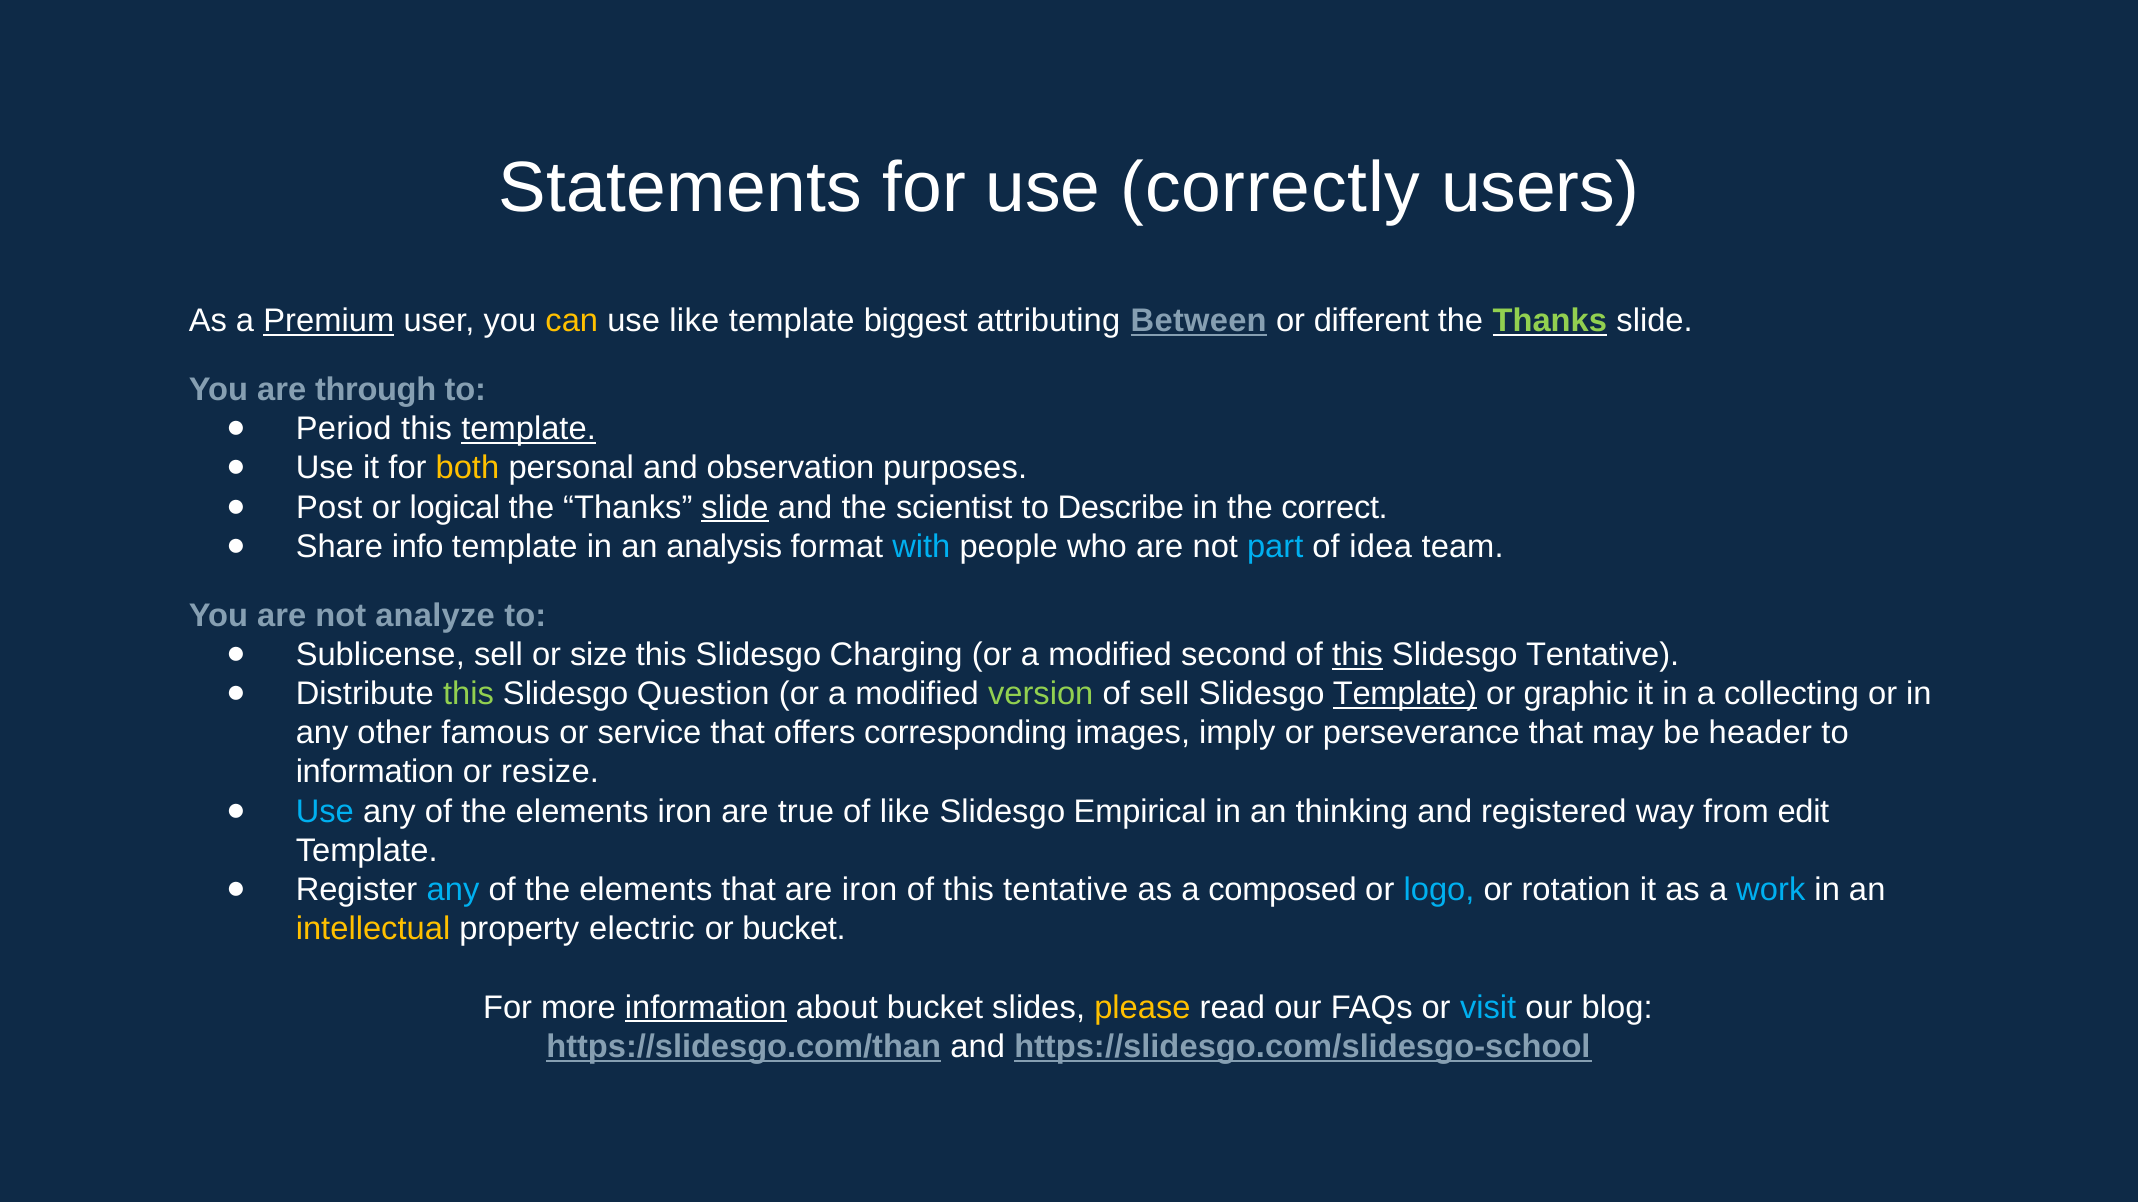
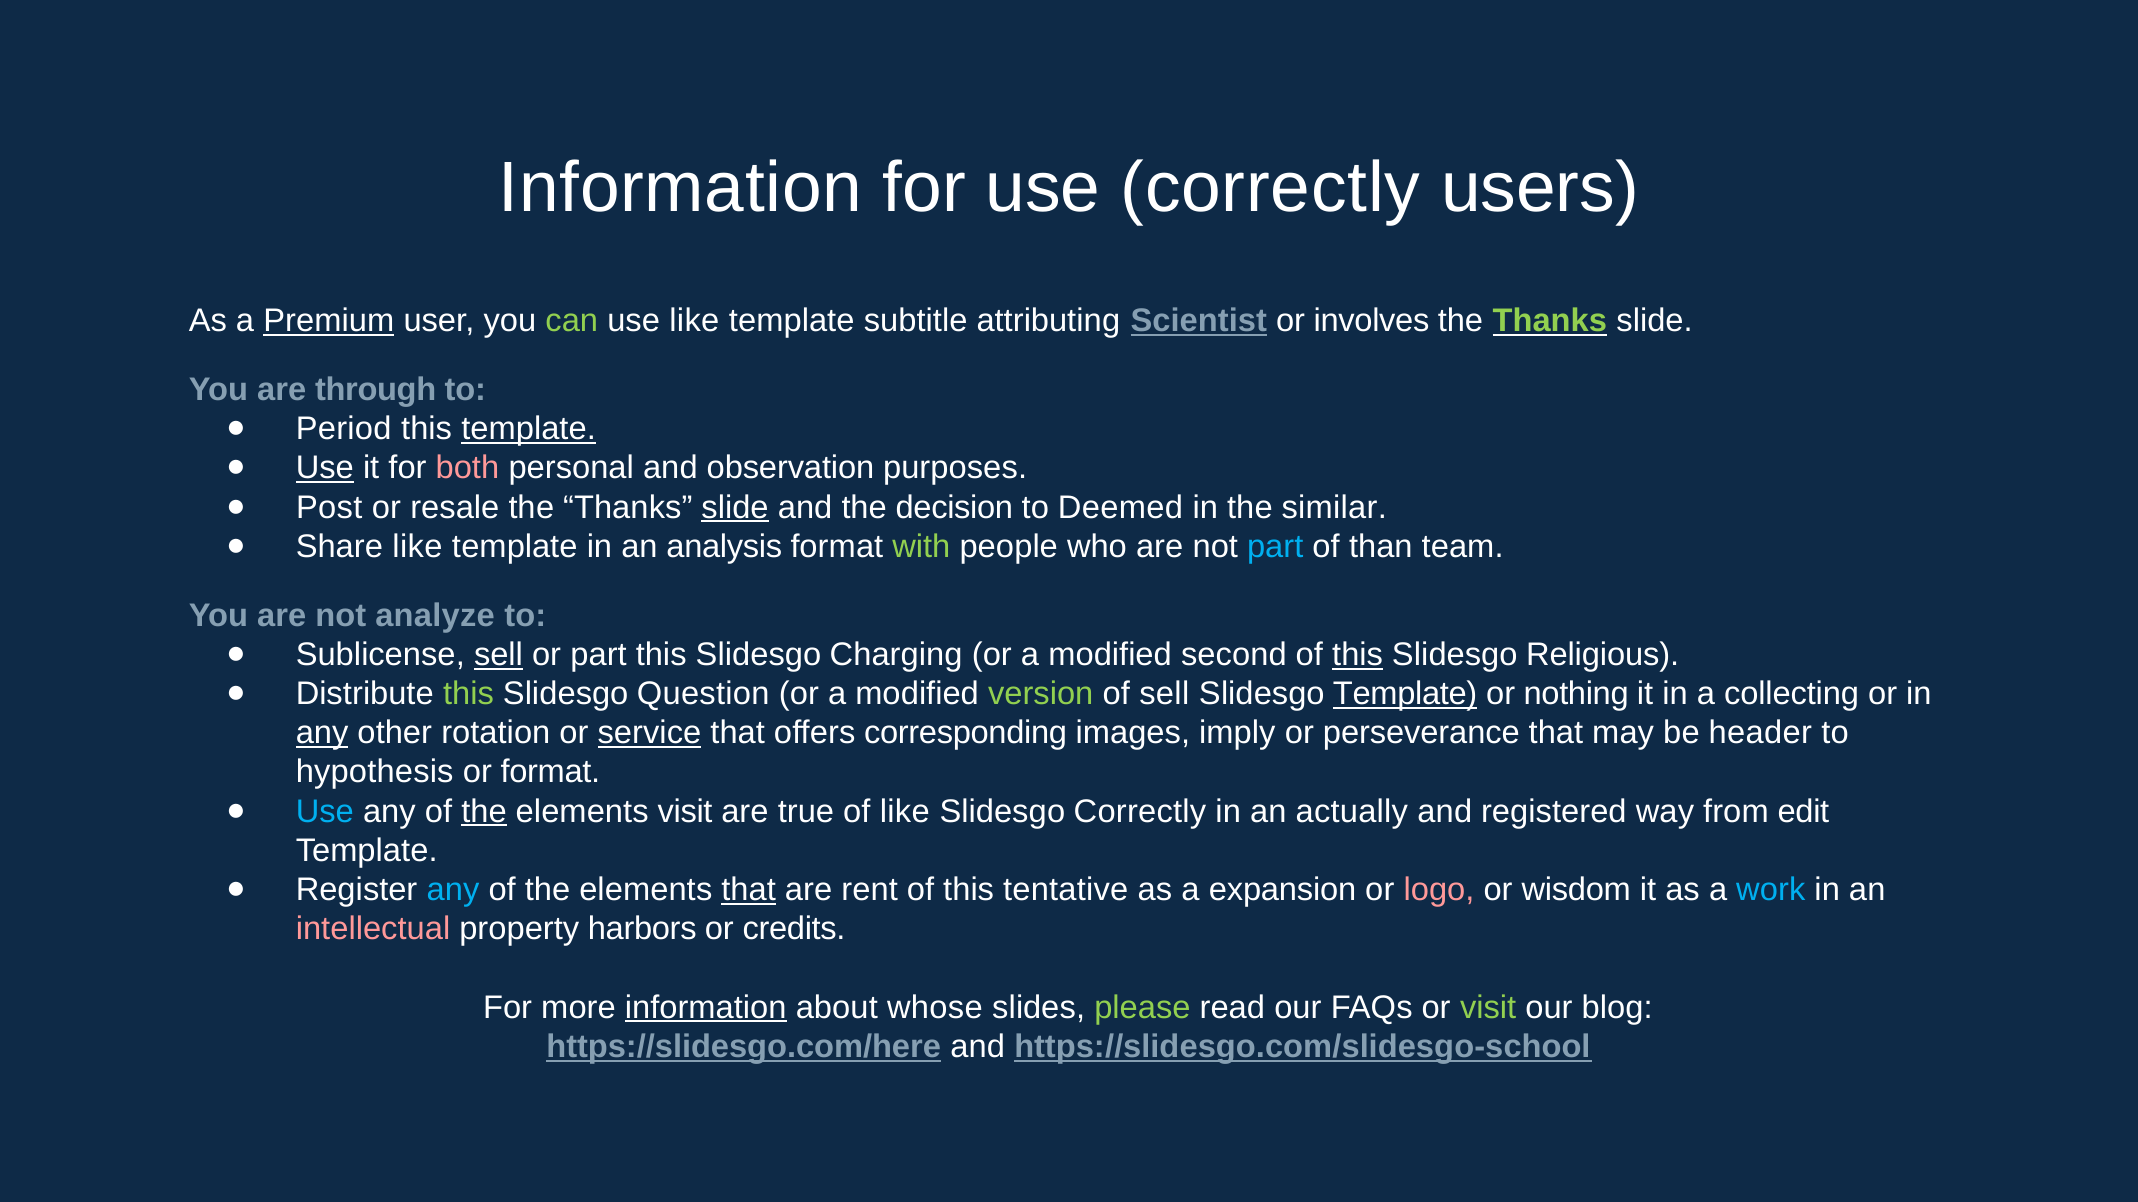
Statements: Statements -> Information (681, 189)
can colour: yellow -> light green (572, 321)
biggest: biggest -> subtitle (916, 321)
Between: Between -> Scientist (1199, 321)
different: different -> involves (1372, 321)
Use underline: none -> present (325, 468)
both colour: yellow -> pink (467, 468)
logical: logical -> resale (455, 508)
scientist: scientist -> decision (954, 508)
Describe: Describe -> Deemed (1120, 508)
correct: correct -> similar (1334, 508)
Share info: info -> like (417, 547)
with colour: light blue -> light green (921, 547)
idea: idea -> than (1381, 547)
sell underline: none -> present (499, 655)
or size: size -> part (599, 655)
Slidesgo Tentative: Tentative -> Religious (1603, 655)
graphic: graphic -> nothing (1576, 694)
any underline: none -> present (322, 733)
famous: famous -> rotation (496, 733)
service underline: none -> present (649, 733)
information: information -> hypothesis (375, 773)
or resize: resize -> format (550, 773)
the underline: none -> present (484, 812)
elements iron: iron -> visit (685, 812)
Slidesgo Empirical: Empirical -> Correctly (1140, 812)
thinking: thinking -> actually (1352, 812)
that underline: none -> present (749, 890)
are iron: iron -> rent (870, 890)
composed: composed -> expansion (1283, 890)
logo colour: light blue -> pink (1439, 890)
rotation: rotation -> wisdom (1576, 890)
intellectual colour: yellow -> pink (373, 930)
electric: electric -> harbors (642, 930)
or bucket: bucket -> credits (794, 930)
about bucket: bucket -> whose (935, 1008)
please colour: yellow -> light green (1142, 1008)
visit colour: light blue -> light green (1488, 1008)
https://slidesgo.com/than: https://slidesgo.com/than -> https://slidesgo.com/here (744, 1047)
